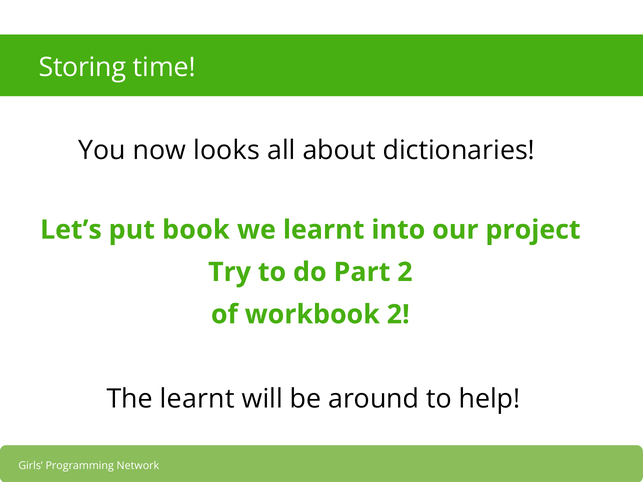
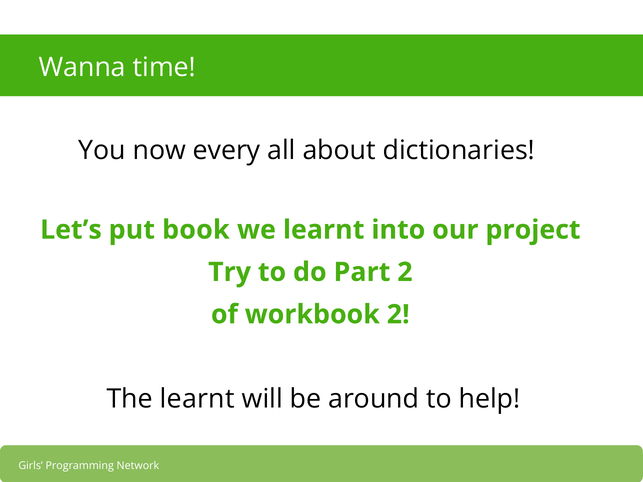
Storing: Storing -> Wanna (82, 67)
looks: looks -> every (227, 151)
